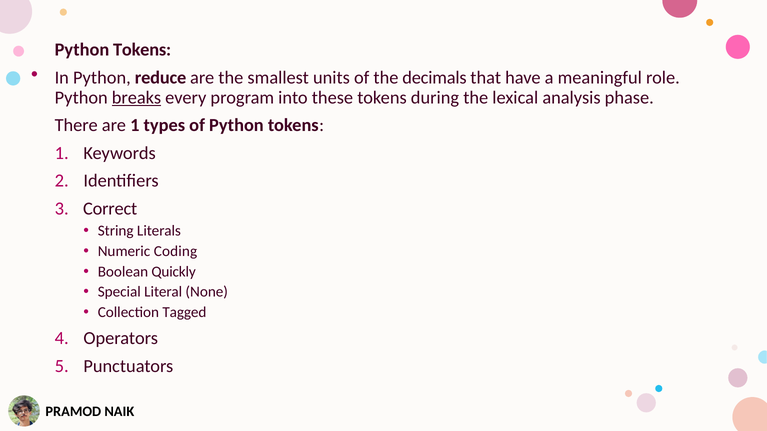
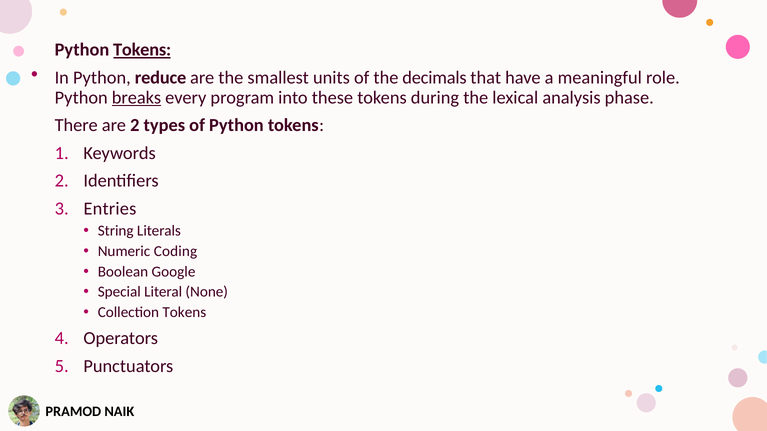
Tokens underline: none -> present (142, 50)
are 1: 1 -> 2 (135, 125)
Correct: Correct -> Entries (110, 209)
Quickly: Quickly -> Google (173, 272)
Collection Tagged: Tagged -> Tokens (184, 313)
